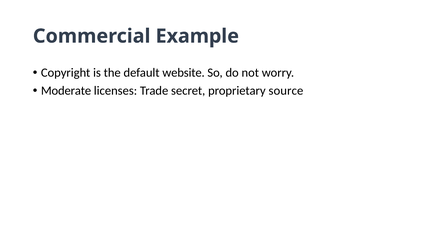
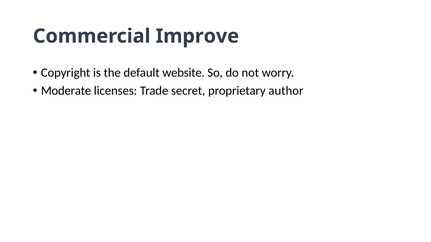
Example: Example -> Improve (197, 36)
source: source -> author (286, 91)
